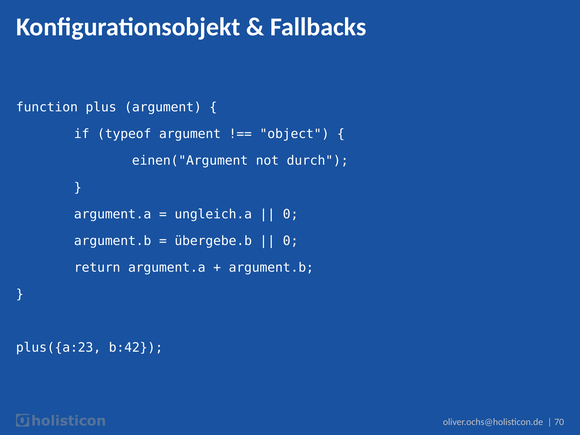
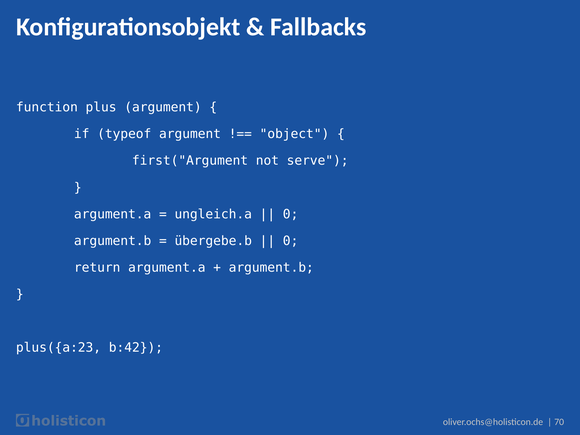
einen("Argument: einen("Argument -> first("Argument (190, 161)
durch: durch -> serve (318, 161)
